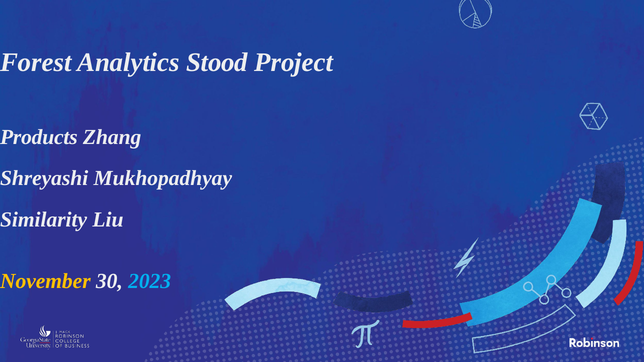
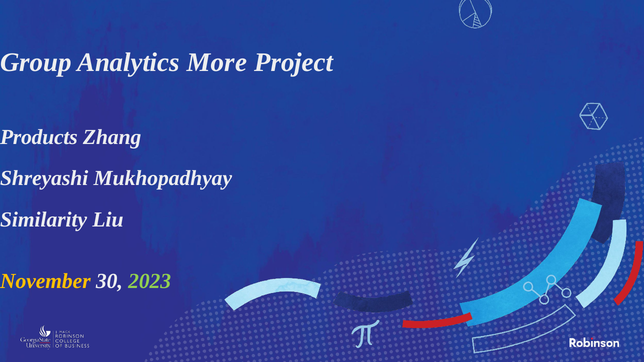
Forest: Forest -> Group (36, 62)
Stood: Stood -> More (217, 62)
2023 colour: light blue -> light green (150, 281)
